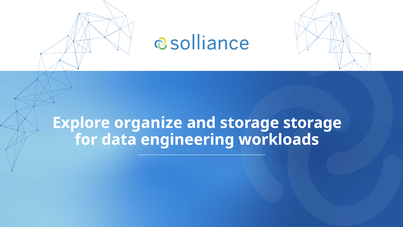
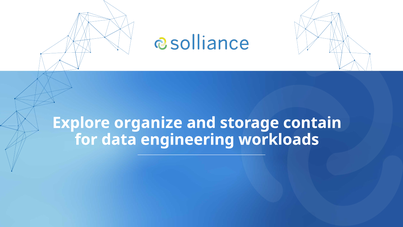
storage storage: storage -> contain (312, 123)
